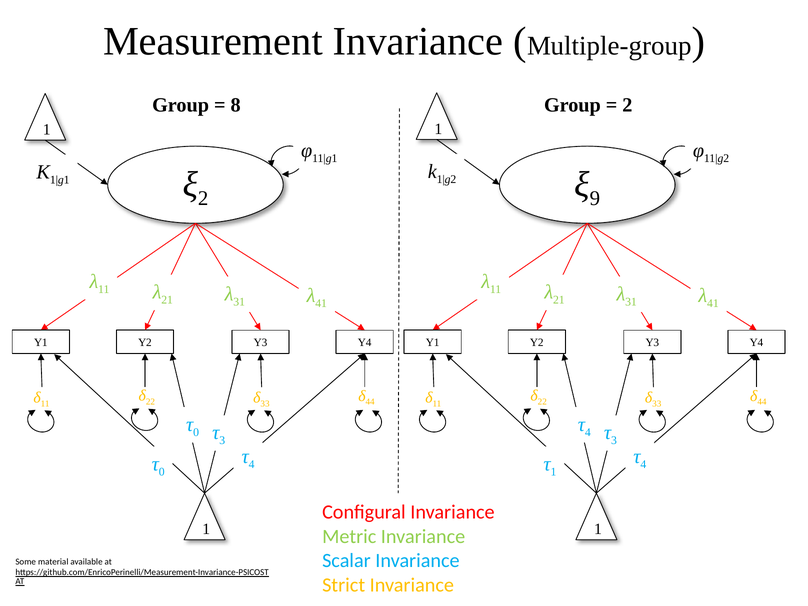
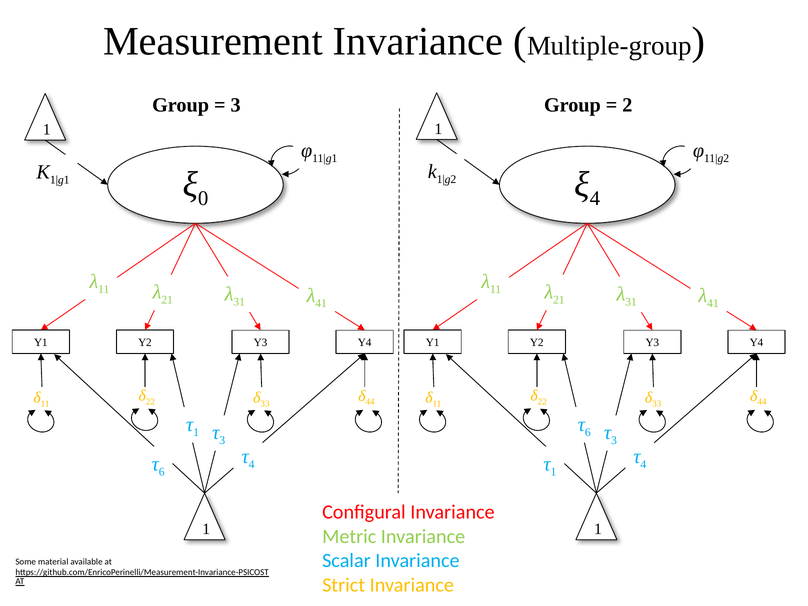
8: 8 -> 3 (236, 105)
2: 2 -> 0 (203, 198)
9: 9 -> 4 (595, 198)
0: 0 -> 1 (196, 433)
4: 4 -> 6 (588, 433)
0: 0 -> 6 (162, 472)
